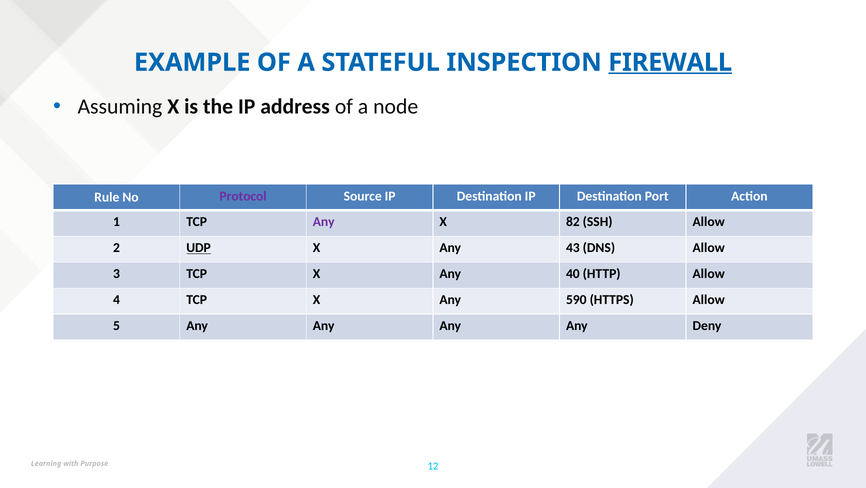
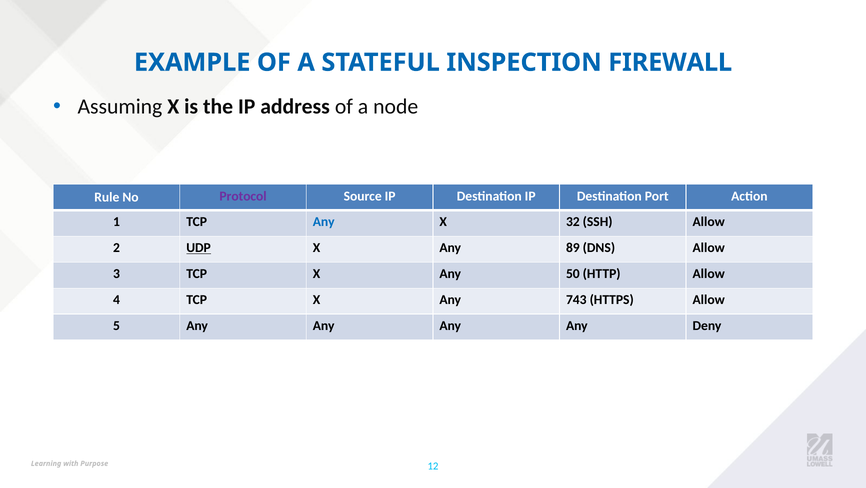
FIREWALL underline: present -> none (670, 62)
Any colour: purple -> blue (324, 222)
82: 82 -> 32 (573, 222)
43: 43 -> 89 (573, 248)
40: 40 -> 50 (573, 274)
590: 590 -> 743 (576, 300)
